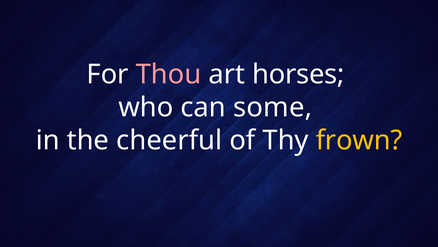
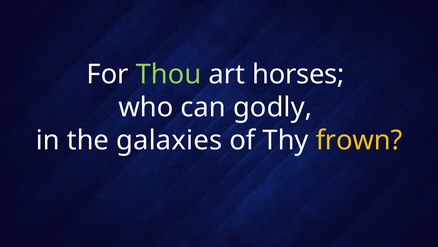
Thou colour: pink -> light green (168, 74)
some: some -> godly (273, 107)
cheerful: cheerful -> galaxies (169, 140)
